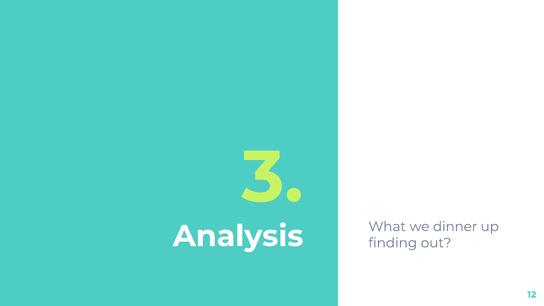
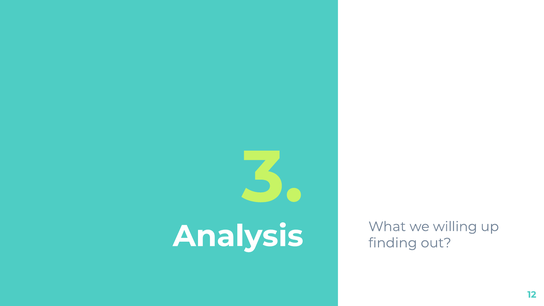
dinner: dinner -> willing (455, 227)
